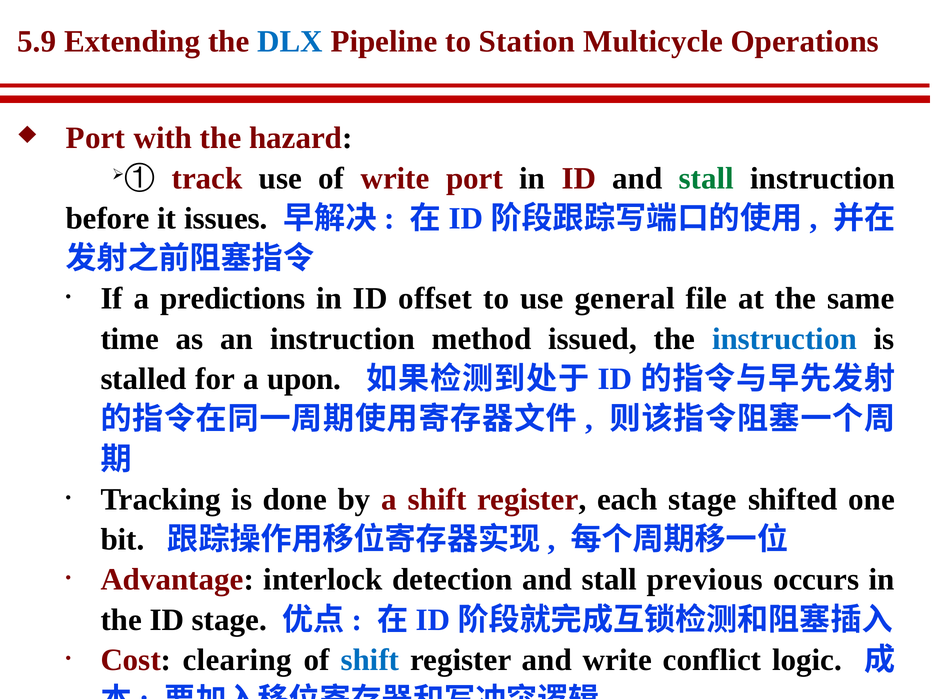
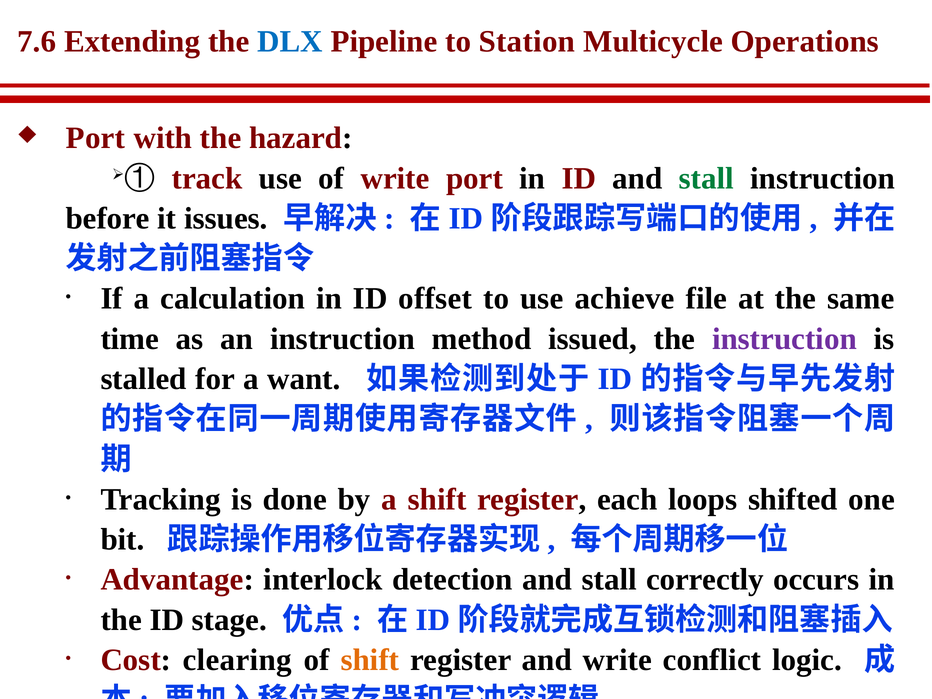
5.9: 5.9 -> 7.6 (37, 41)
predictions: predictions -> calculation (233, 299)
general: general -> achieve (625, 299)
instruction colour: blue -> purple (784, 339)
upon: upon -> want (304, 379)
each stage: stage -> loops (703, 499)
previous: previous -> correctly (705, 580)
shift colour: blue -> orange (370, 660)
